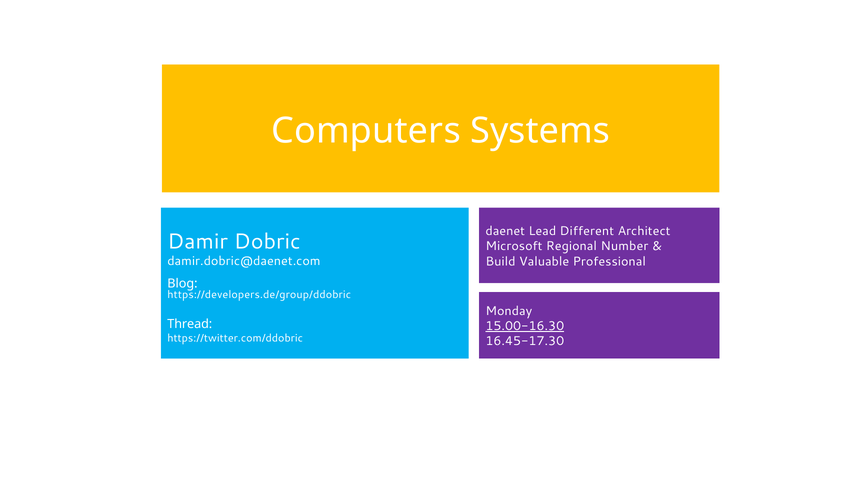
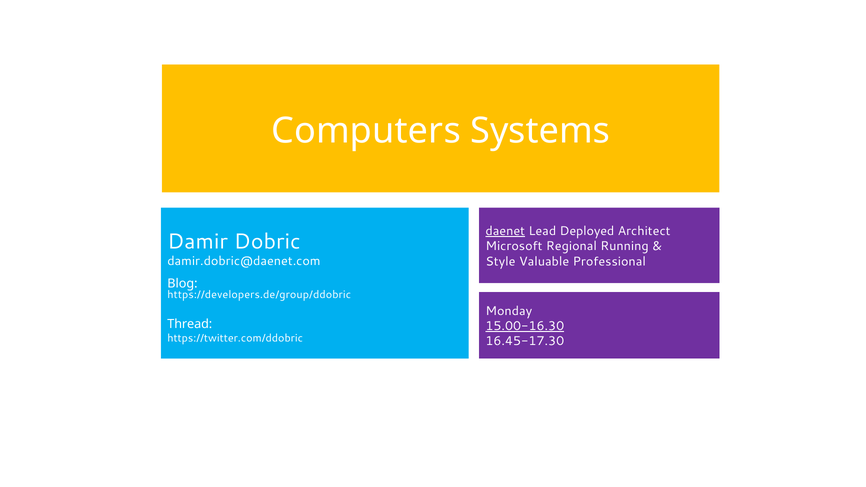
daenet underline: none -> present (505, 231)
Different: Different -> Deployed (587, 231)
Number: Number -> Running (625, 246)
Build: Build -> Style (500, 261)
